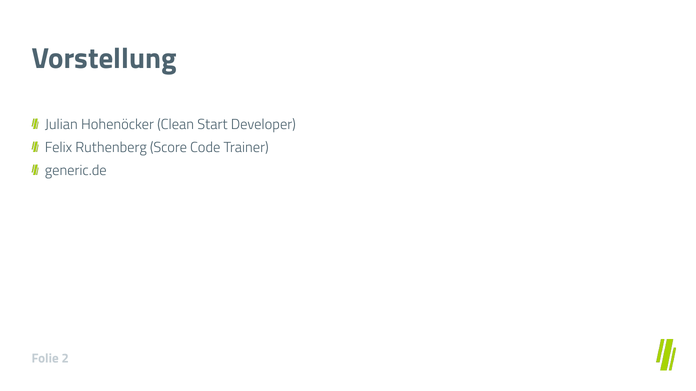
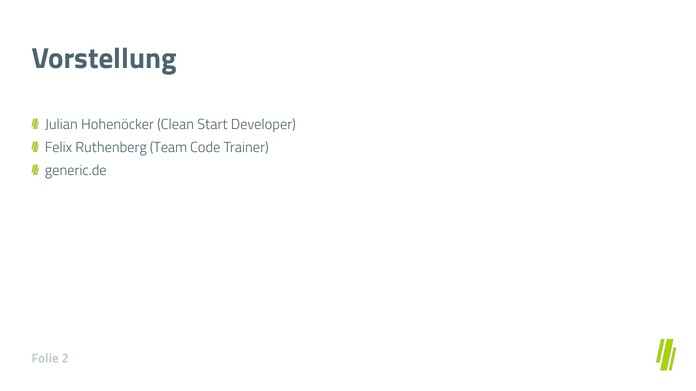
Score: Score -> Team (168, 148)
